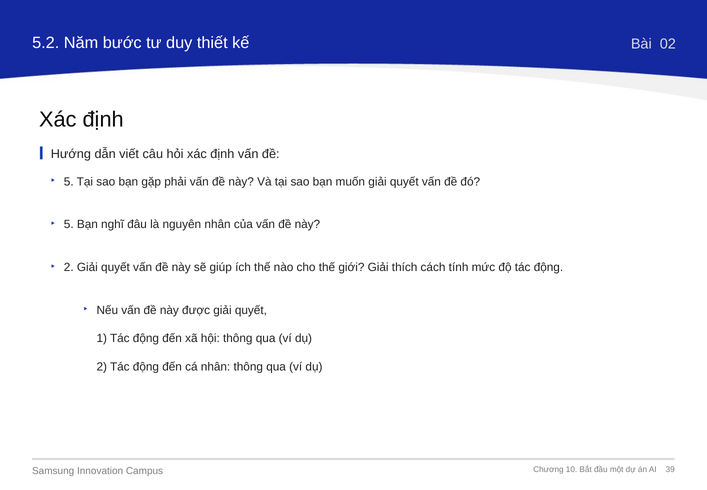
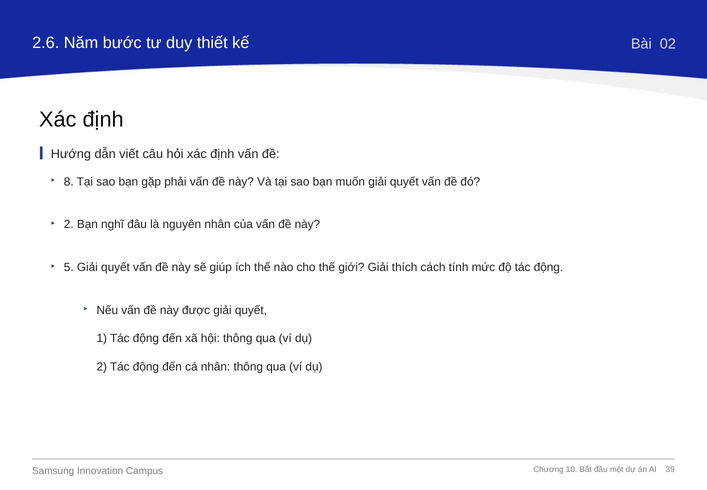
5.2: 5.2 -> 2.6 (46, 43)
5: 5 -> 8 (69, 181)
5: 5 -> 2 (69, 224)
2: 2 -> 5 (69, 267)
